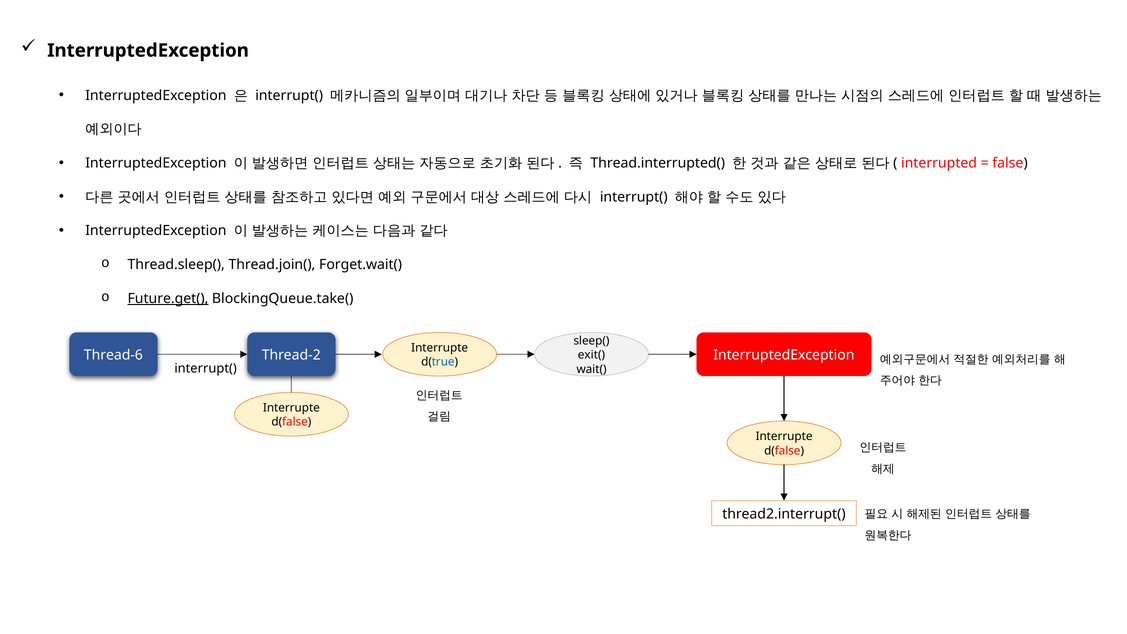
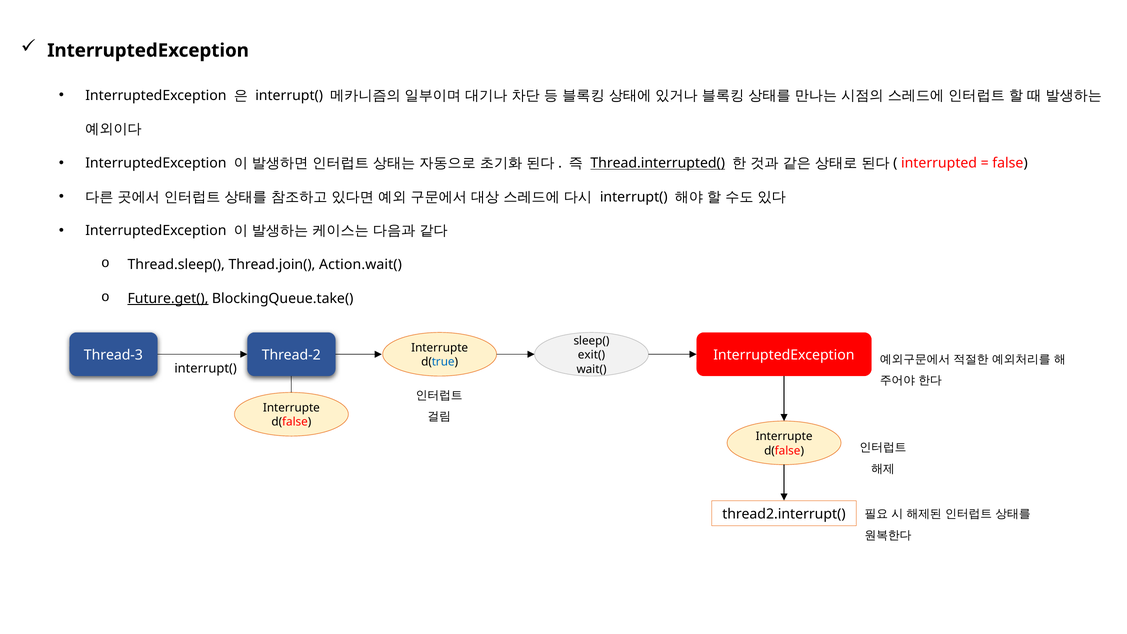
Thread.interrupted( underline: none -> present (658, 163)
Forget.wait(: Forget.wait( -> Action.wait( (360, 265)
Thread-6: Thread-6 -> Thread-3 (113, 355)
